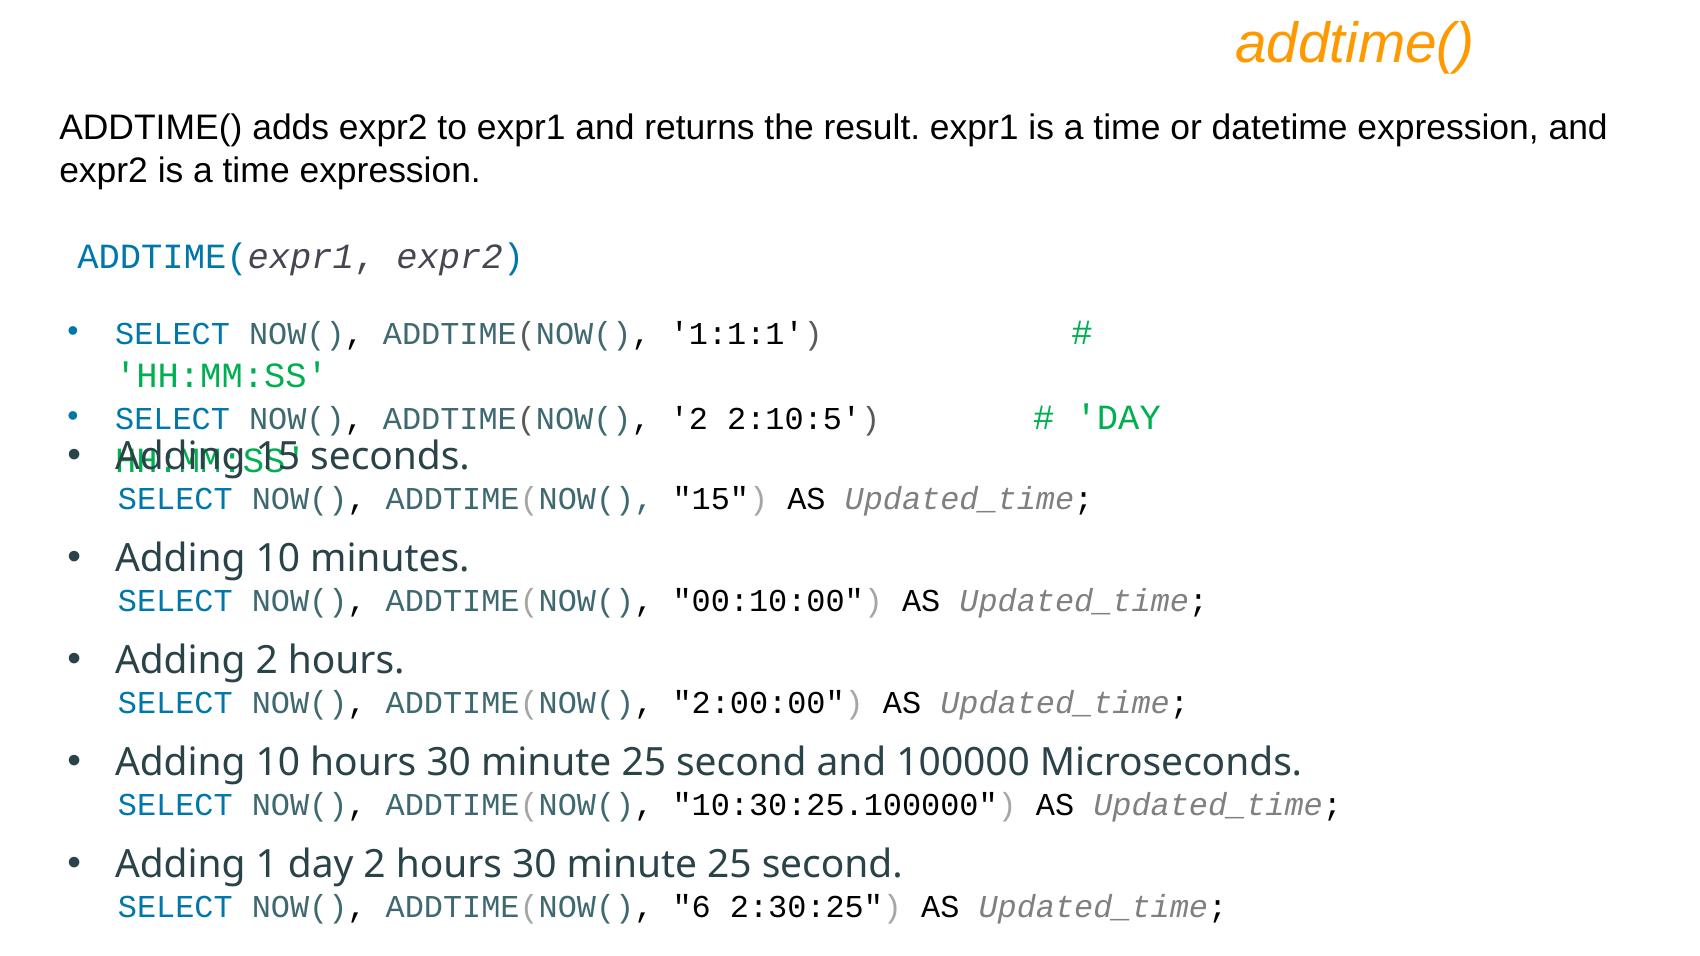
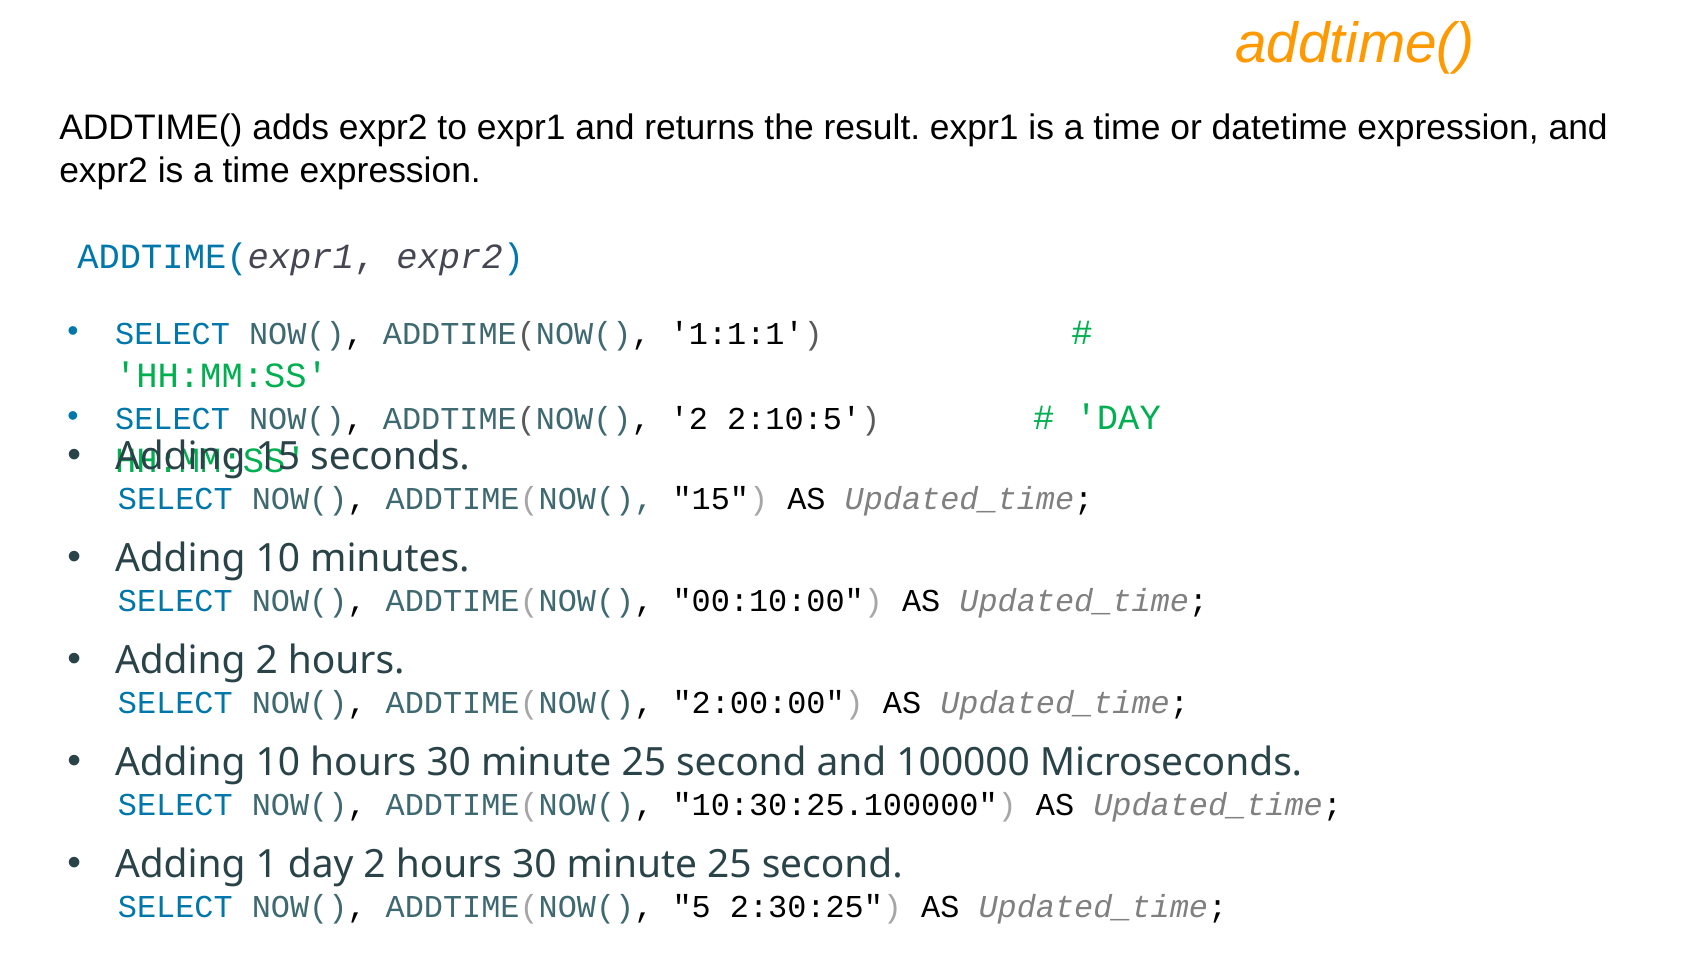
6: 6 -> 5 (692, 907)
